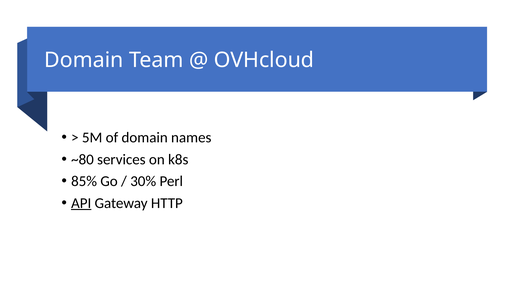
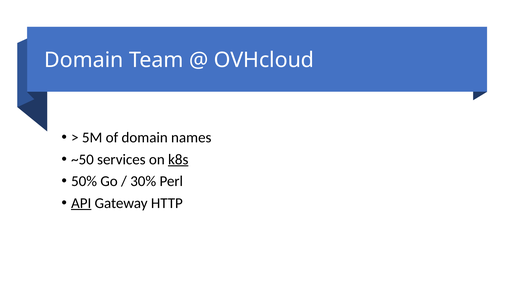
~80: ~80 -> ~50 (82, 160)
k8s underline: none -> present (178, 160)
85%: 85% -> 50% (84, 181)
